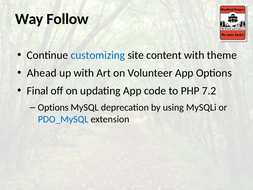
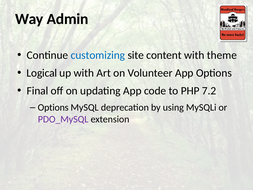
Follow: Follow -> Admin (68, 19)
Ahead: Ahead -> Logical (42, 73)
PDO_MySQL colour: blue -> purple (63, 119)
